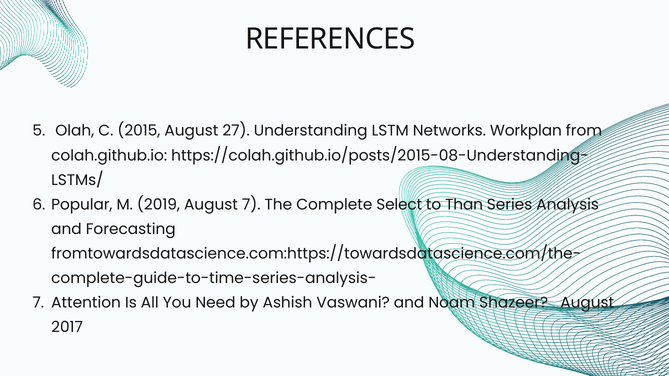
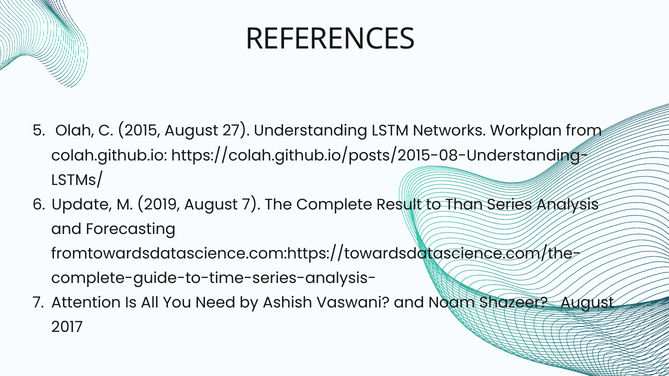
Popular: Popular -> Update (82, 205)
Select: Select -> Result (399, 205)
